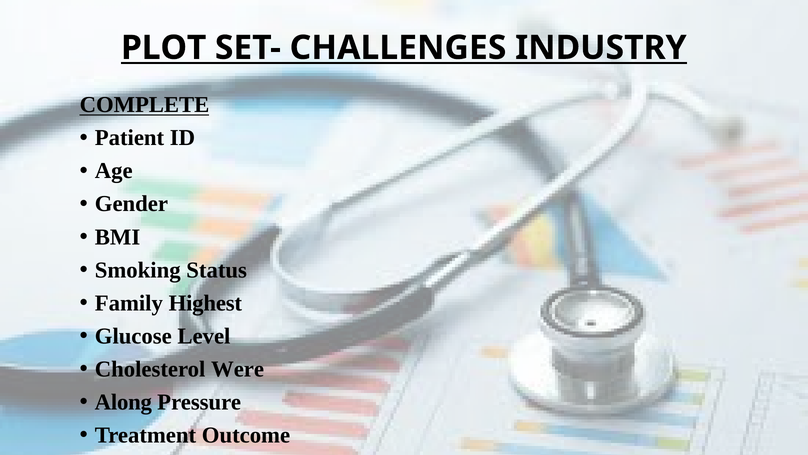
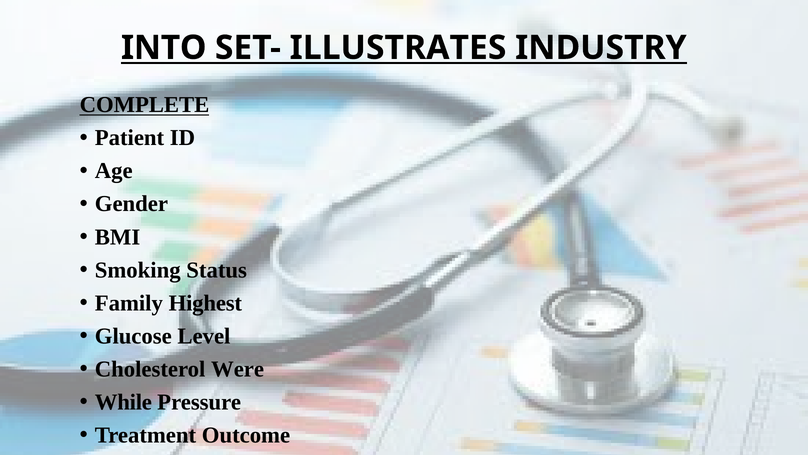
PLOT: PLOT -> INTO (164, 48)
CHALLENGES: CHALLENGES -> ILLUSTRATES (398, 48)
Along: Along -> While (123, 402)
